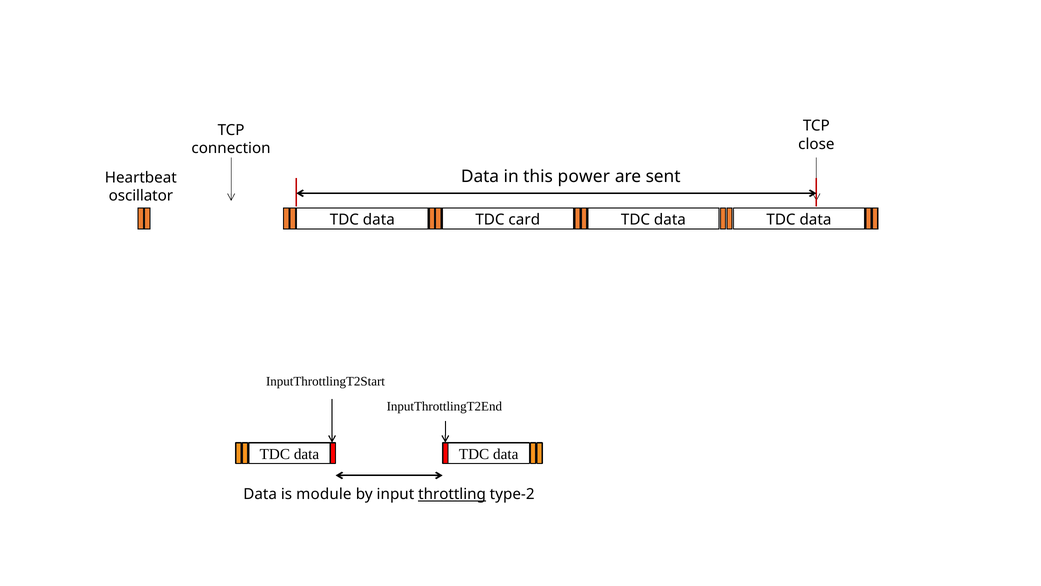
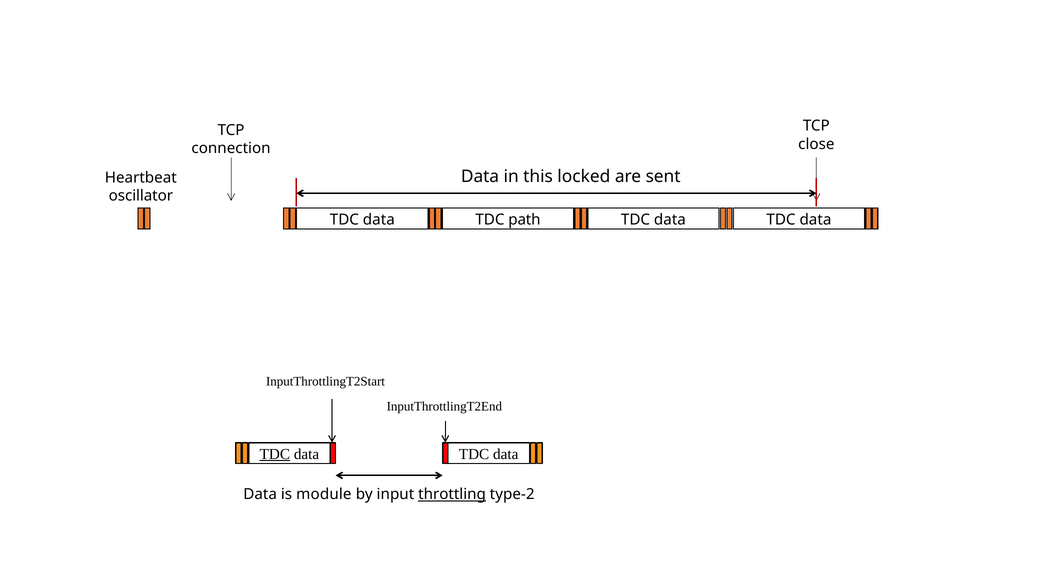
power: power -> locked (584, 176)
card: card -> path (524, 219)
TDC underline: none -> present (275, 454)
